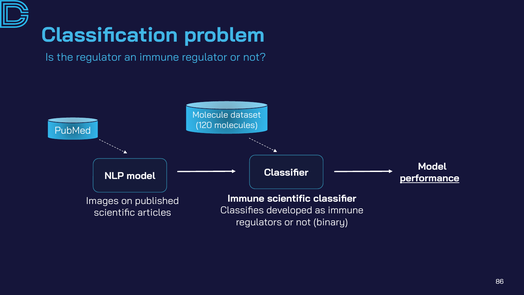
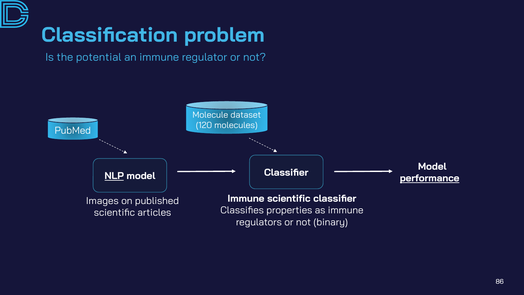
the regulator: regulator -> potential (99, 57)
NLP underline: none -> present (114, 176)
developed: developed -> properties (289, 210)
